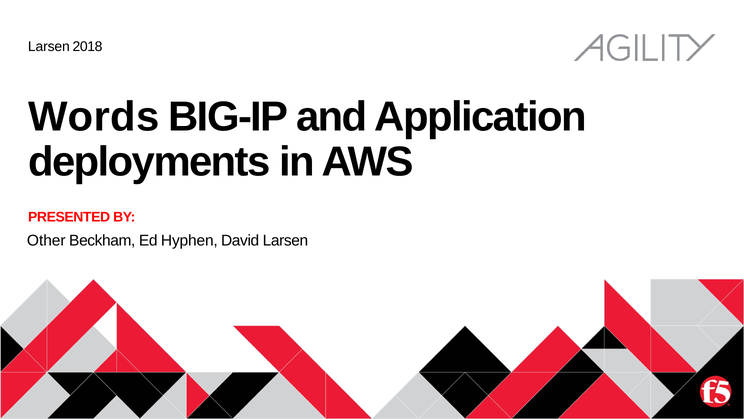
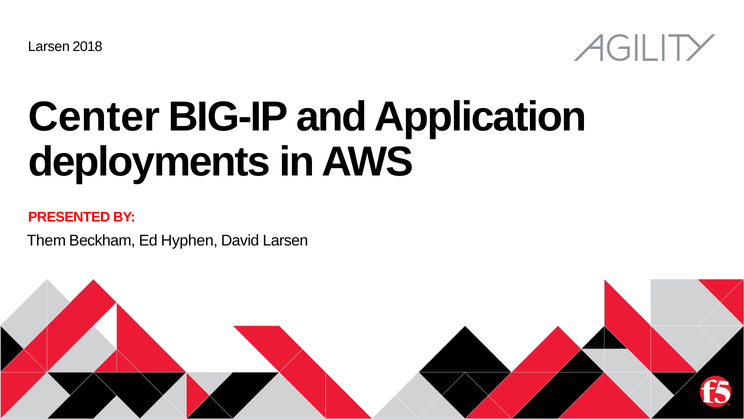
Words: Words -> Center (94, 117)
Other: Other -> Them (46, 240)
